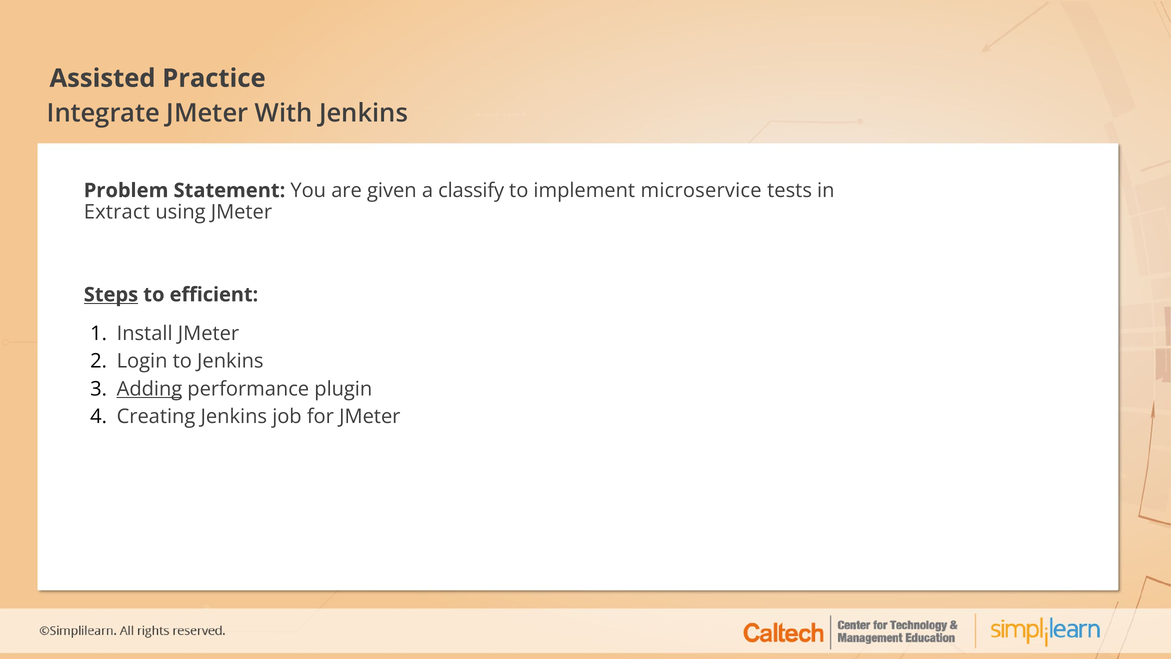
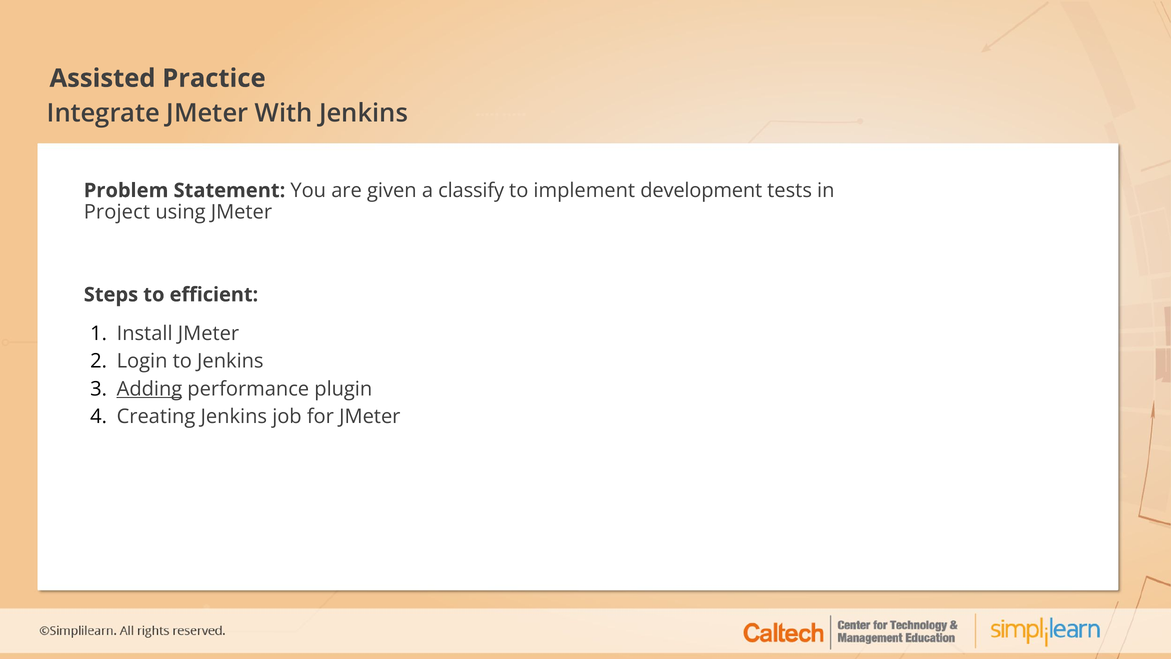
microservice: microservice -> development (701, 190)
Extract: Extract -> Project (117, 212)
Steps underline: present -> none (111, 295)
